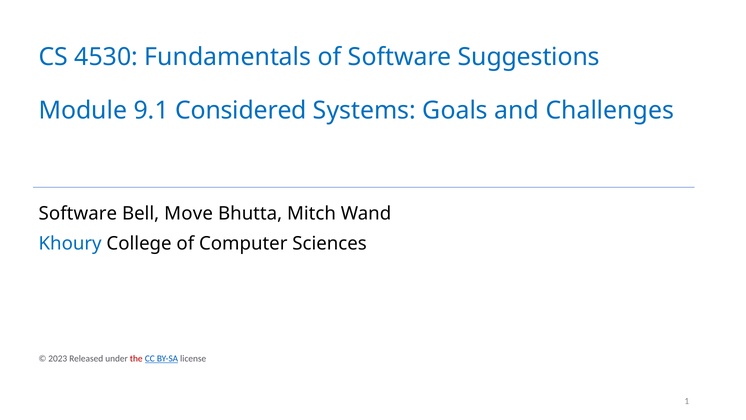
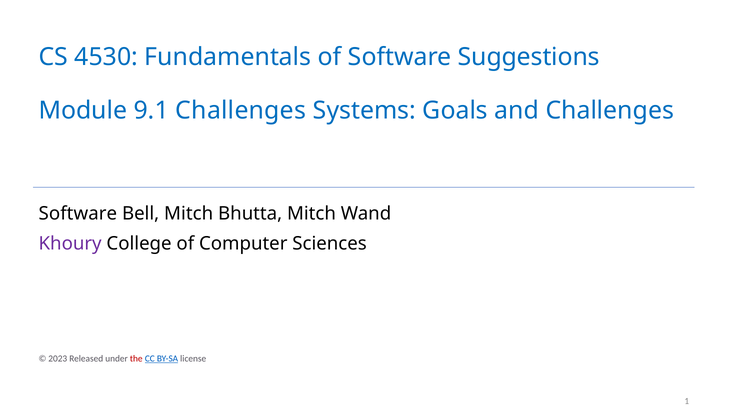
9.1 Considered: Considered -> Challenges (241, 111)
Bell Move: Move -> Mitch (189, 213)
Khoury colour: blue -> purple (70, 244)
